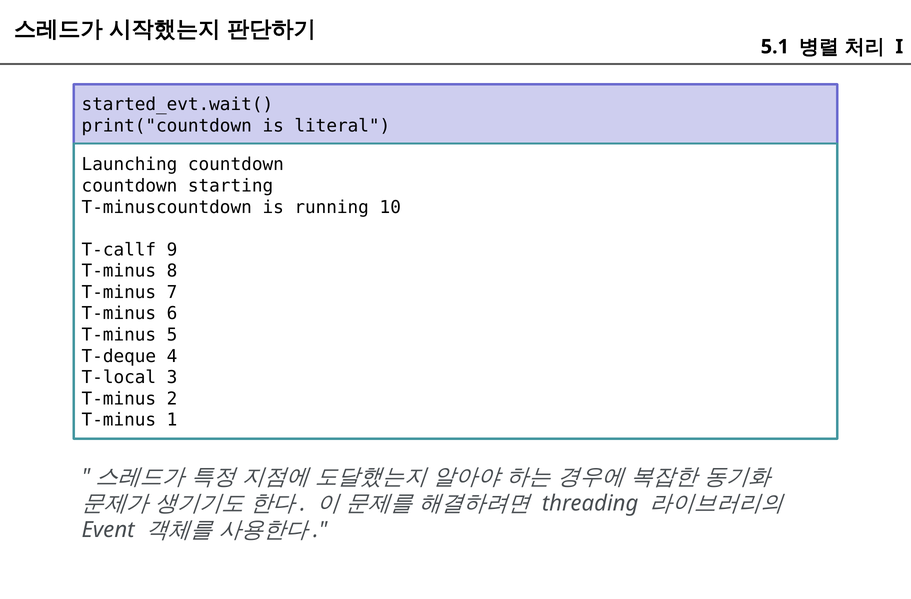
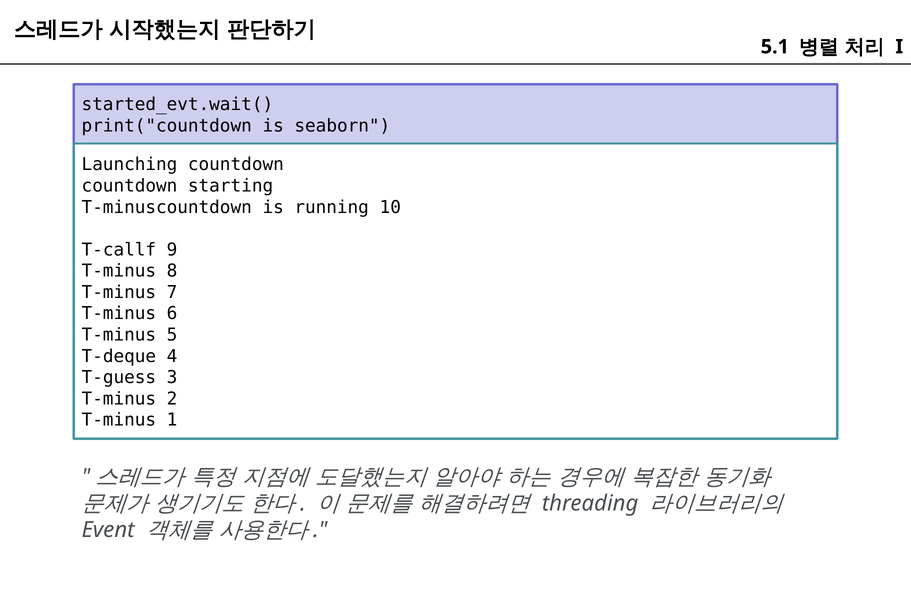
literal: literal -> seaborn (342, 126)
T-local: T-local -> T-guess (119, 377)
